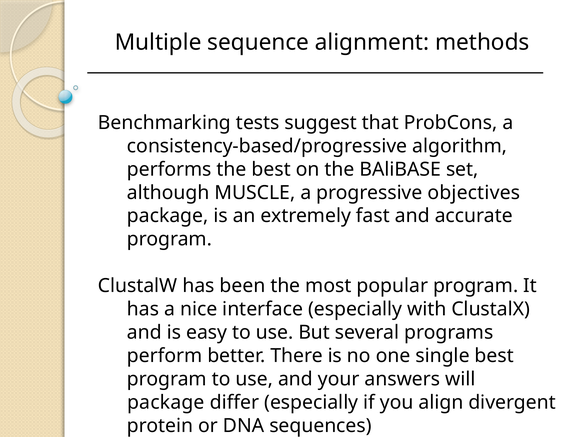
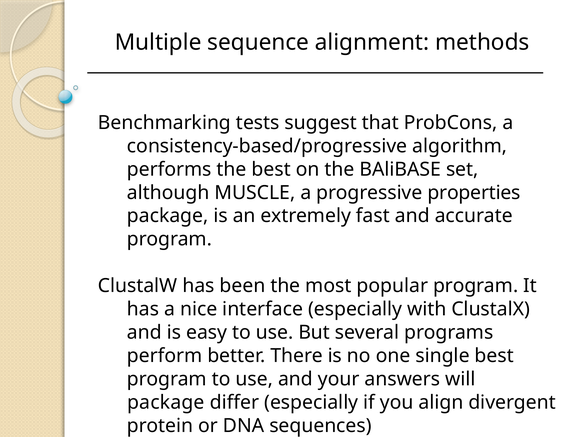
objectives: objectives -> properties (474, 192)
